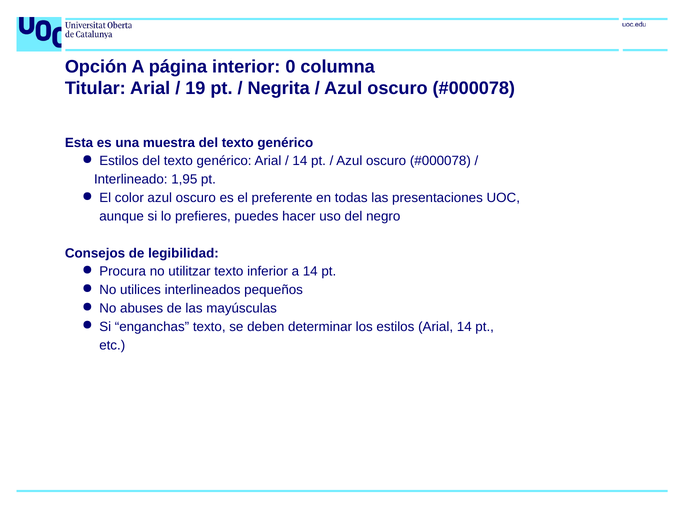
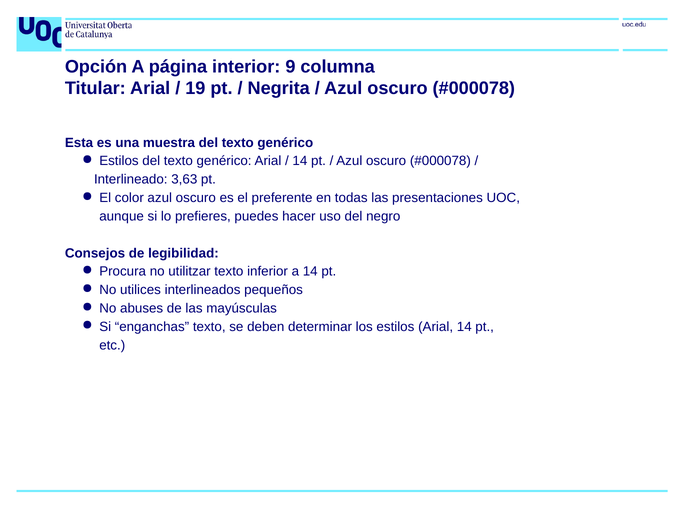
0: 0 -> 9 (290, 67)
1,95: 1,95 -> 3,63 (184, 180)
